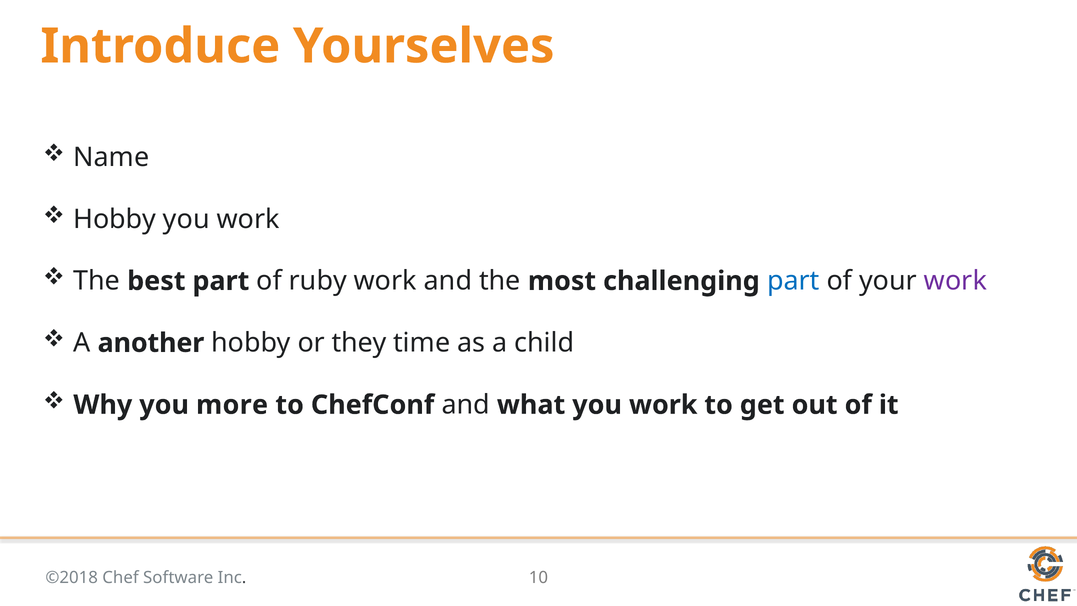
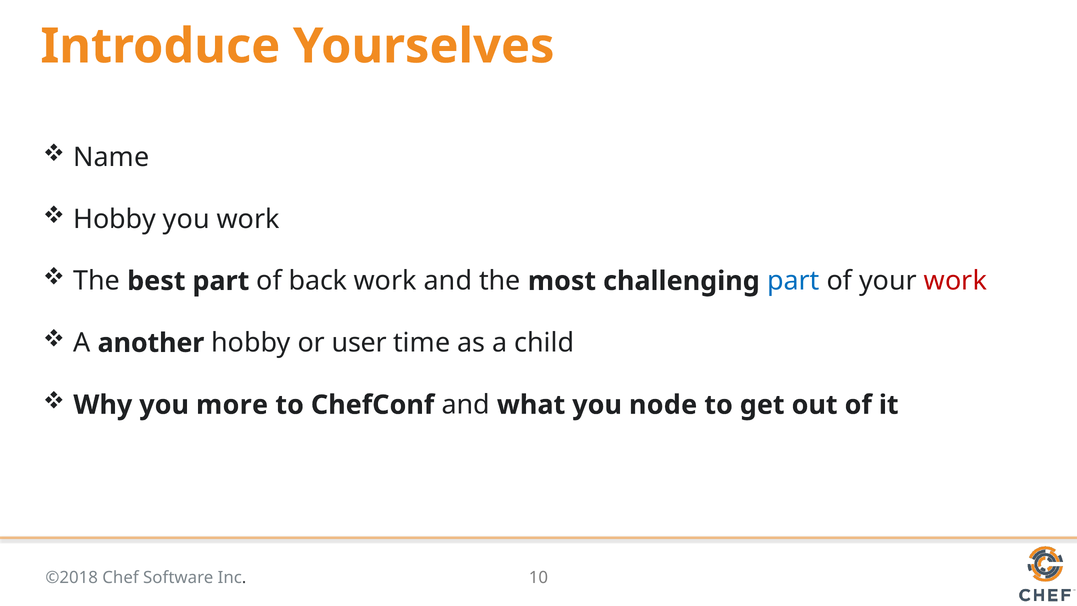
ruby: ruby -> back (318, 281)
work colour: purple -> red (955, 281)
they: they -> user (359, 343)
what you work: work -> node (663, 405)
